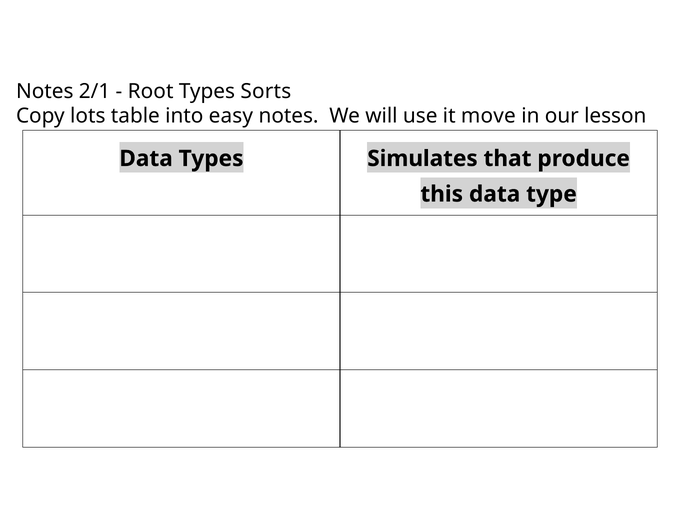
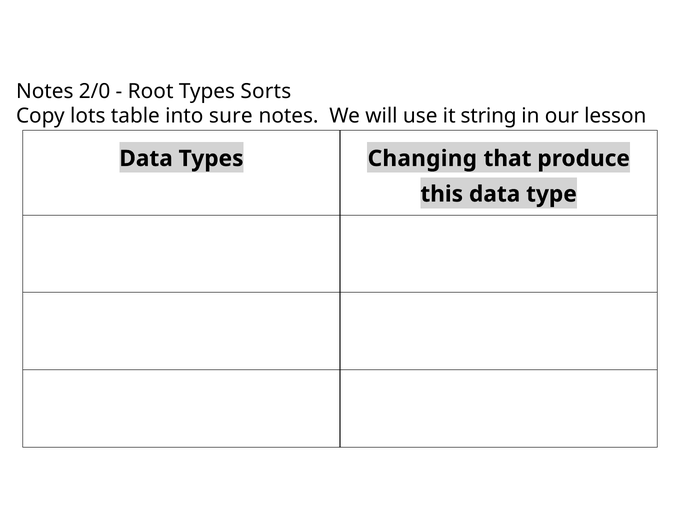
2/1: 2/1 -> 2/0 (95, 91)
easy: easy -> sure (231, 116)
move: move -> string (489, 116)
Simulates: Simulates -> Changing (422, 159)
